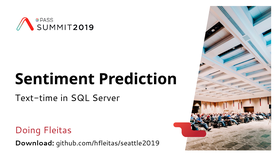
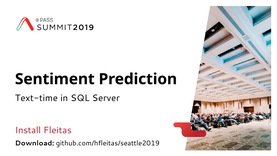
Doing: Doing -> Install (28, 130)
